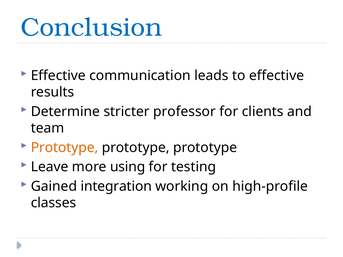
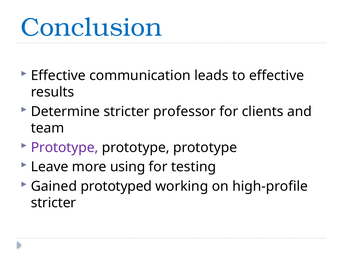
Prototype colour: orange -> purple (65, 148)
integration: integration -> prototyped (116, 186)
classes: classes -> stricter (53, 203)
